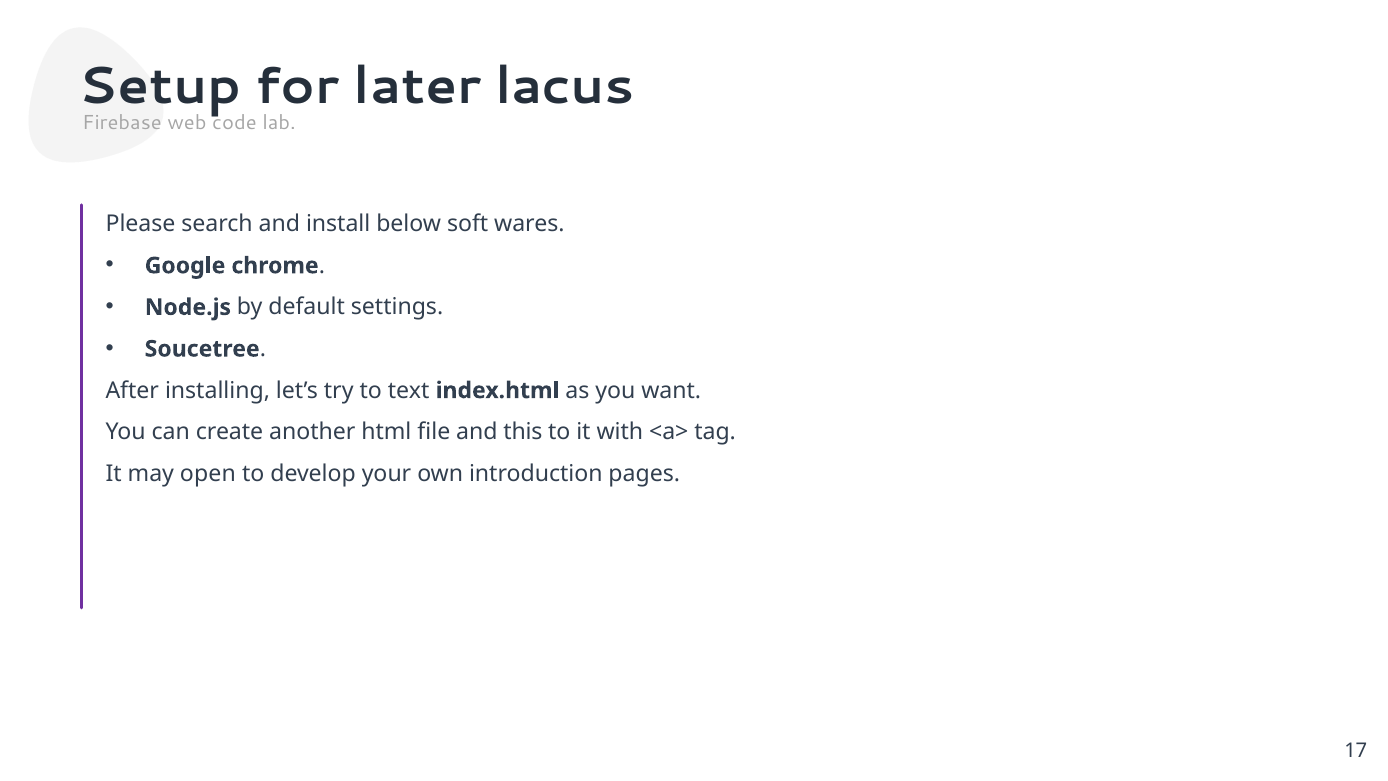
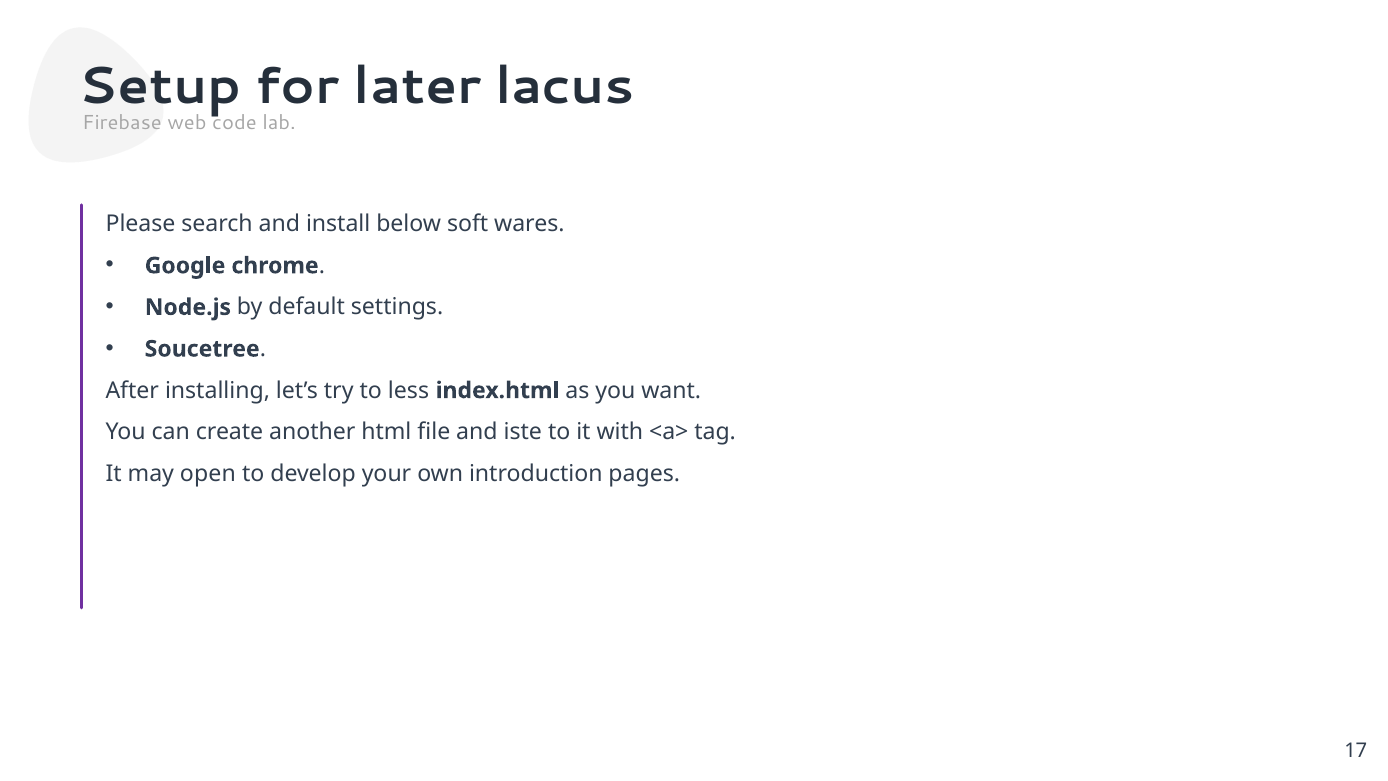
text: text -> less (409, 390)
this: this -> iste (523, 432)
